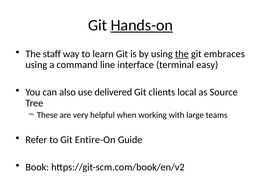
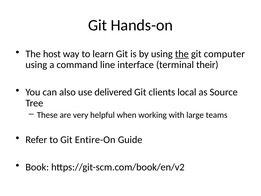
Hands-on underline: present -> none (142, 25)
staff: staff -> host (52, 54)
embraces: embraces -> computer (224, 54)
easy: easy -> their (207, 65)
